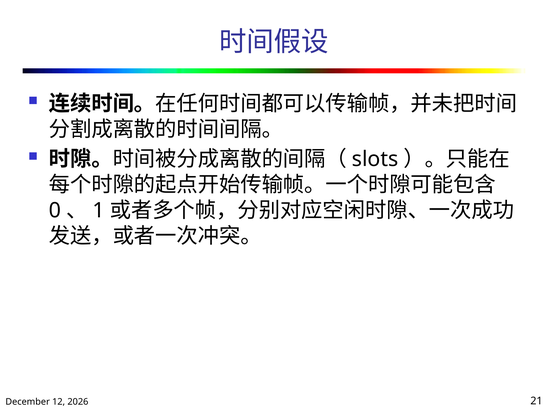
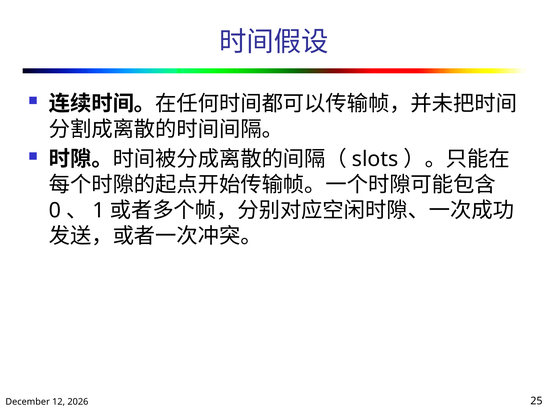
21: 21 -> 25 (536, 401)
